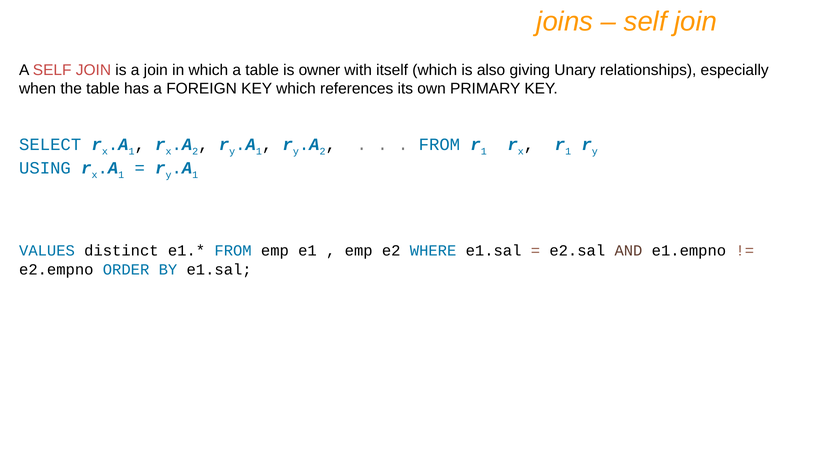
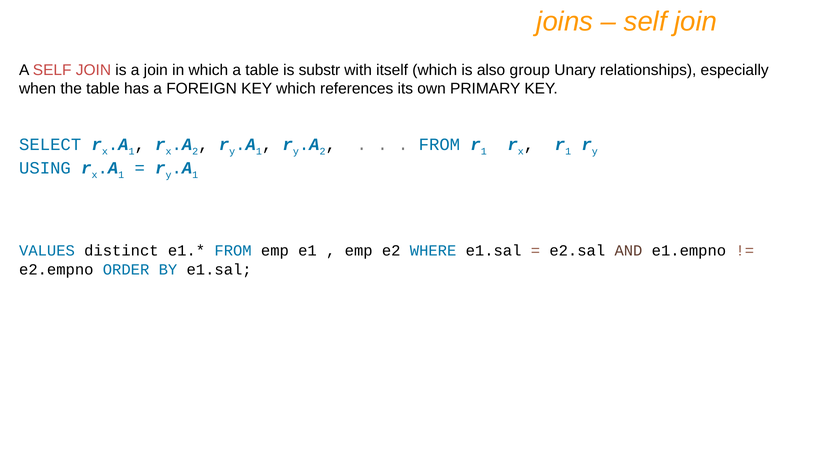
owner: owner -> substr (319, 70)
giving: giving -> group (530, 70)
